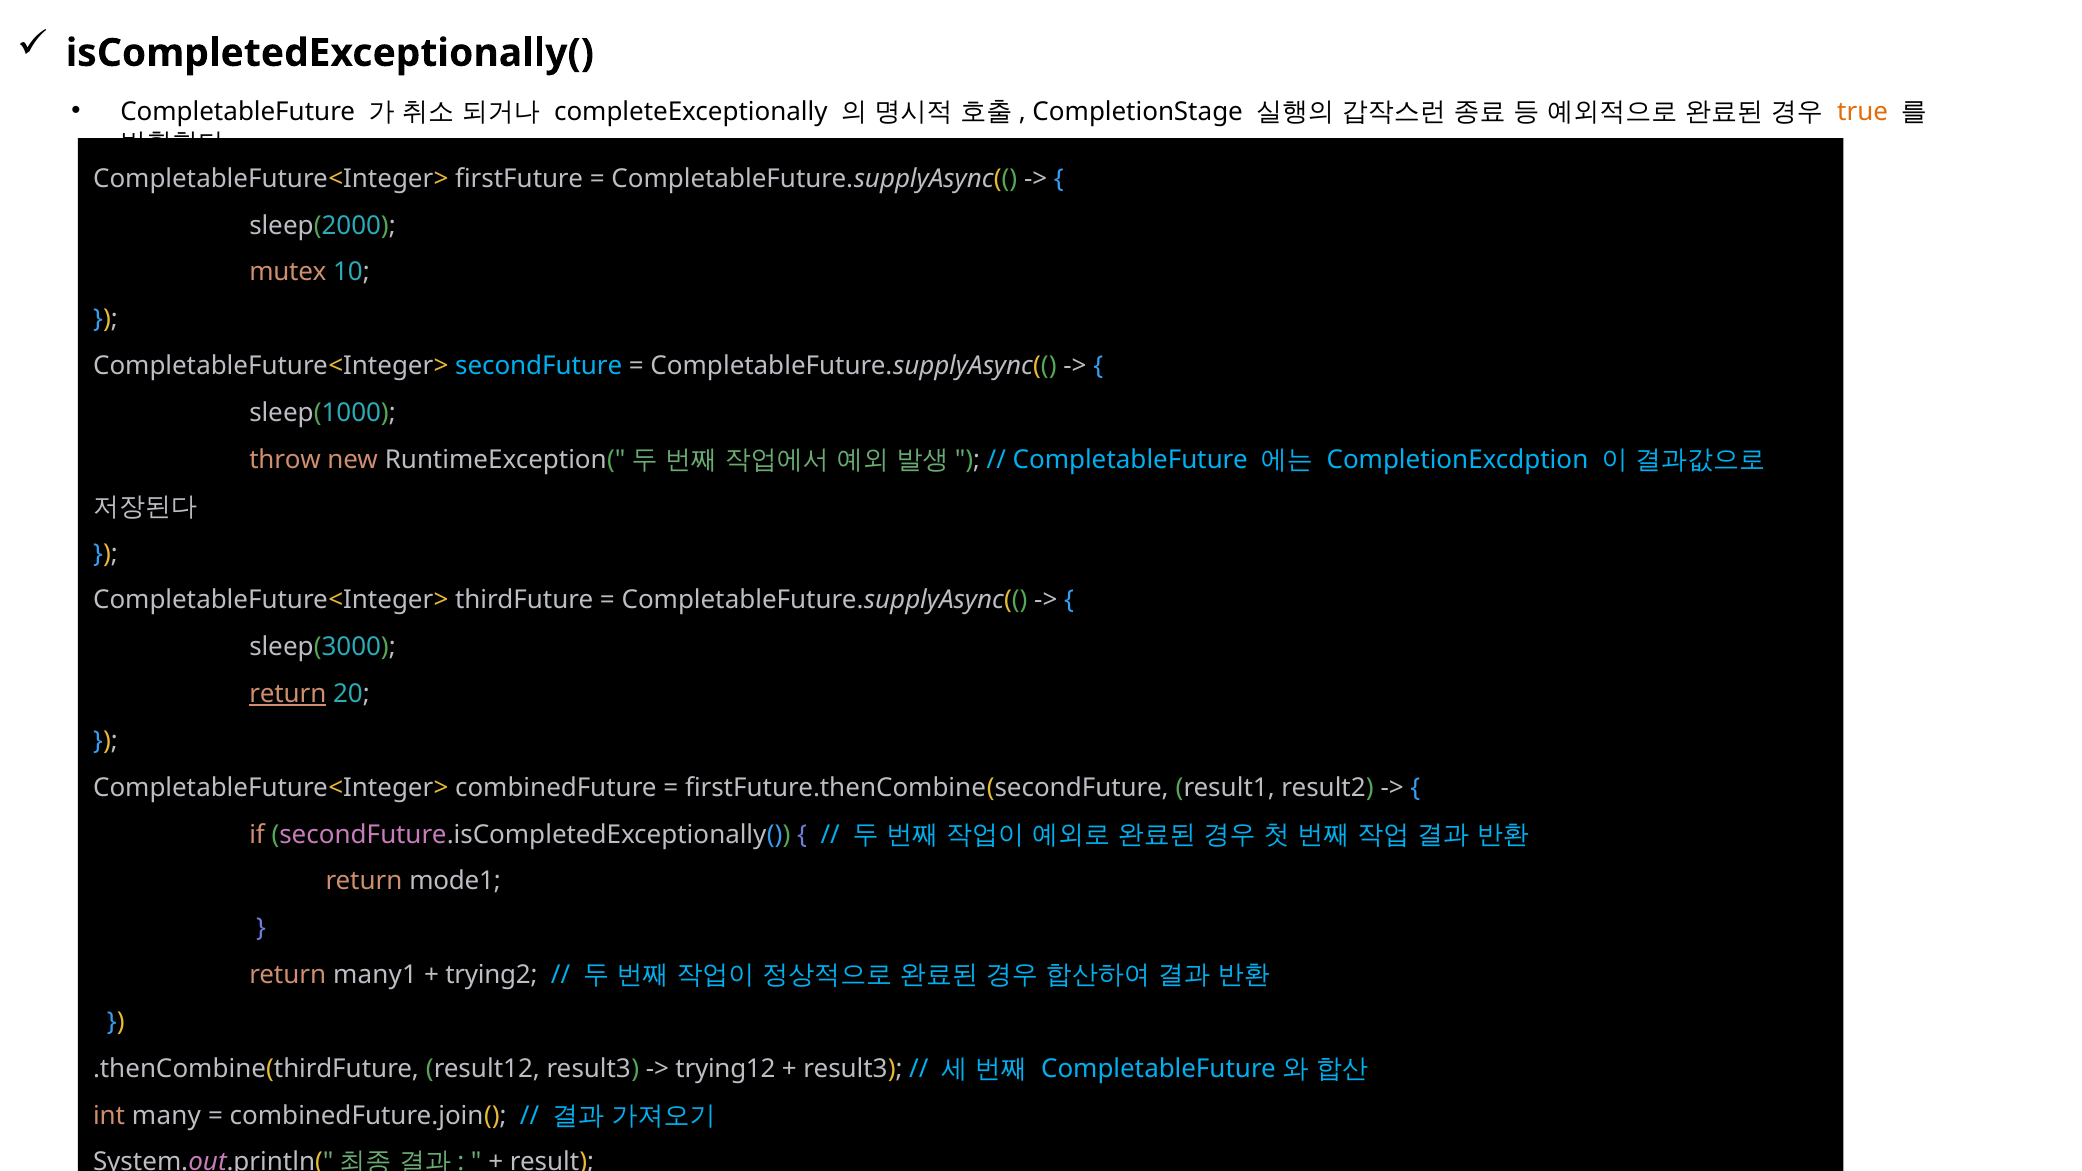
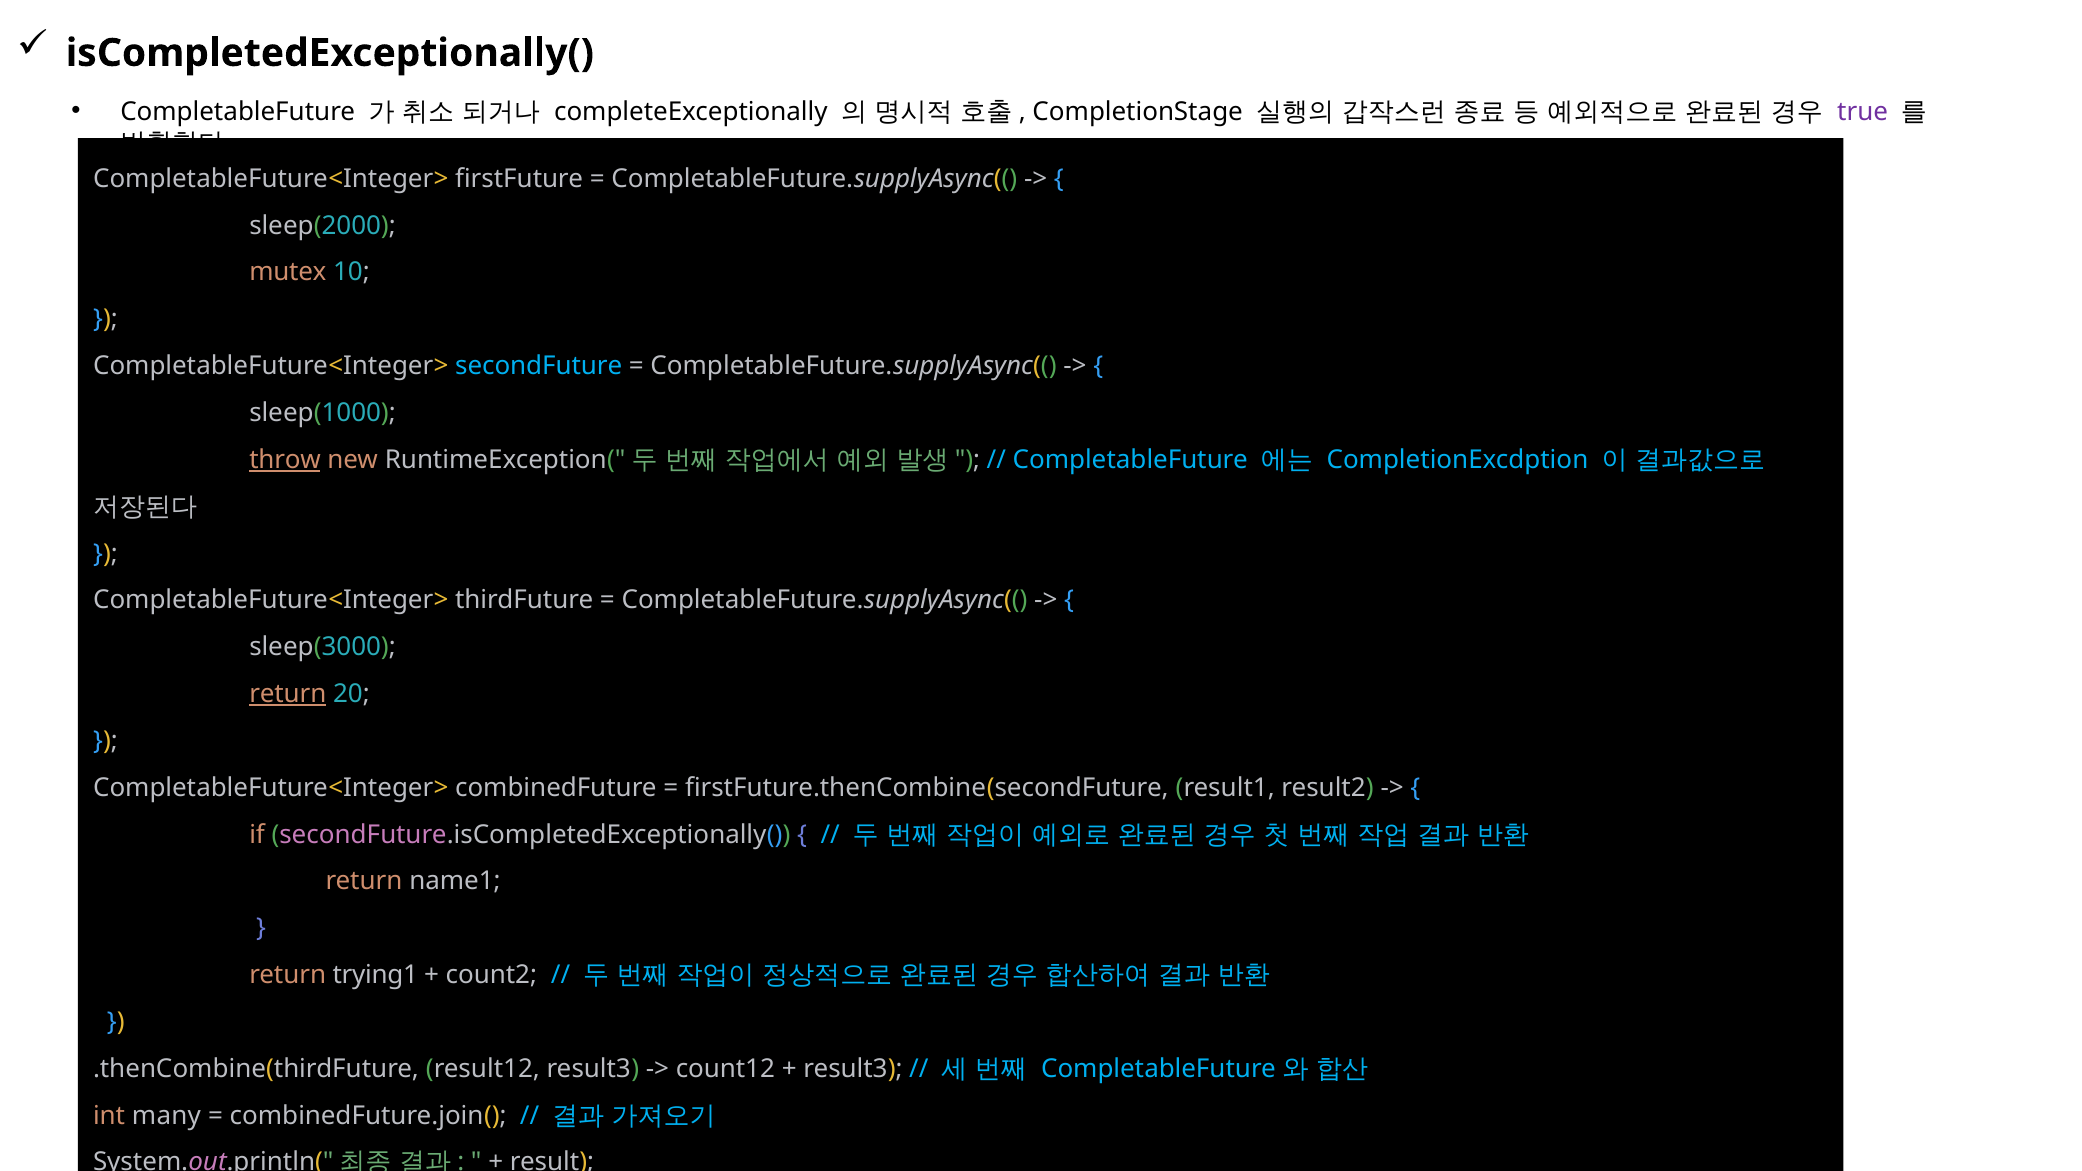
true colour: orange -> purple (1863, 112)
throw underline: none -> present (285, 460)
mode1: mode1 -> name1 (455, 881)
many1: many1 -> trying1 (375, 975)
trying2: trying2 -> count2 (491, 975)
trying12: trying12 -> count12 (725, 1069)
